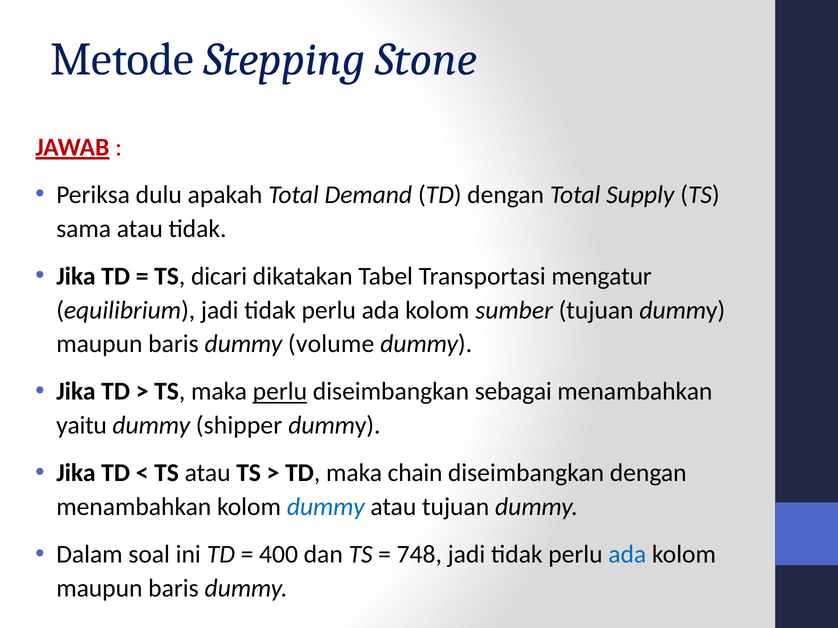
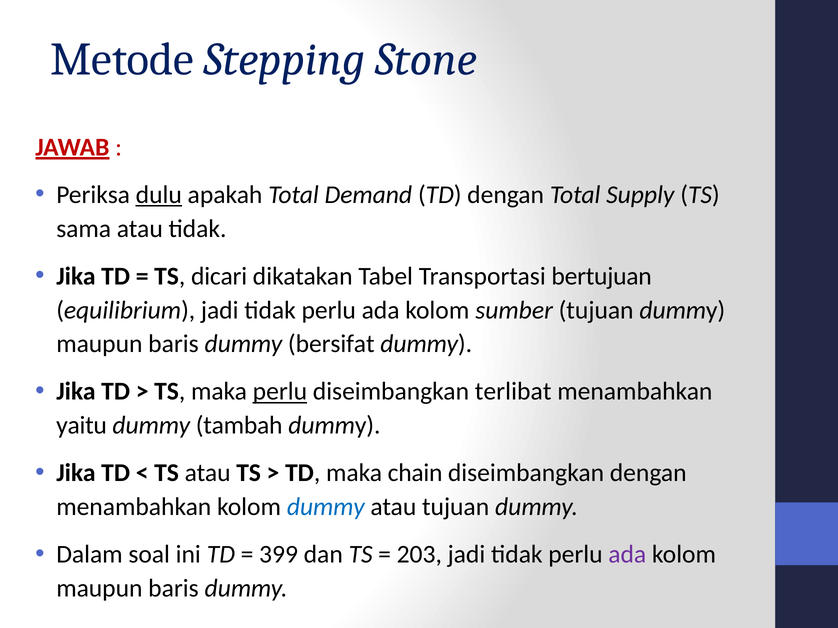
dulu underline: none -> present (159, 195)
mengatur: mengatur -> bertujuan (602, 277)
volume: volume -> bersifat (331, 344)
sebagai: sebagai -> terlibat (513, 392)
shipper: shipper -> tambah (239, 426)
400: 400 -> 399 (279, 555)
748: 748 -> 203 (419, 555)
ada colour: blue -> purple (627, 555)
